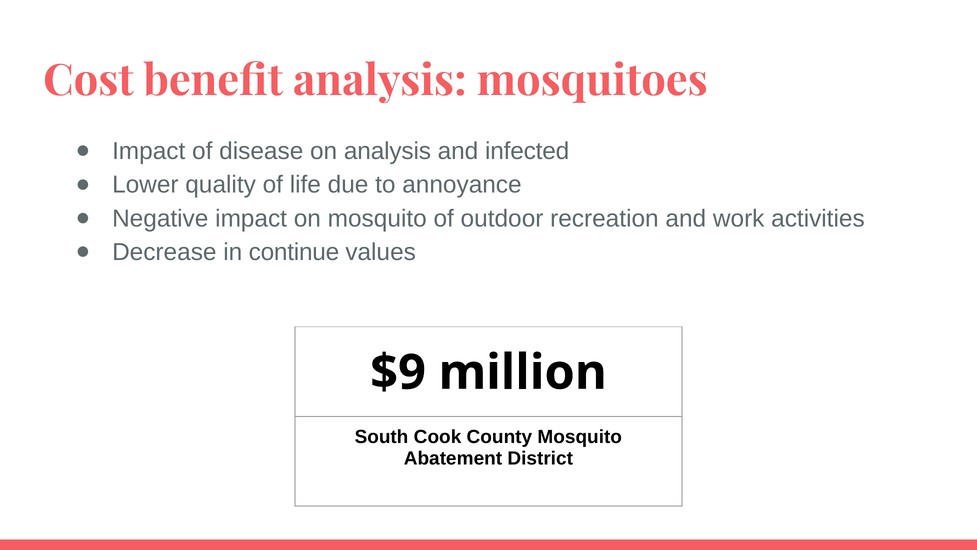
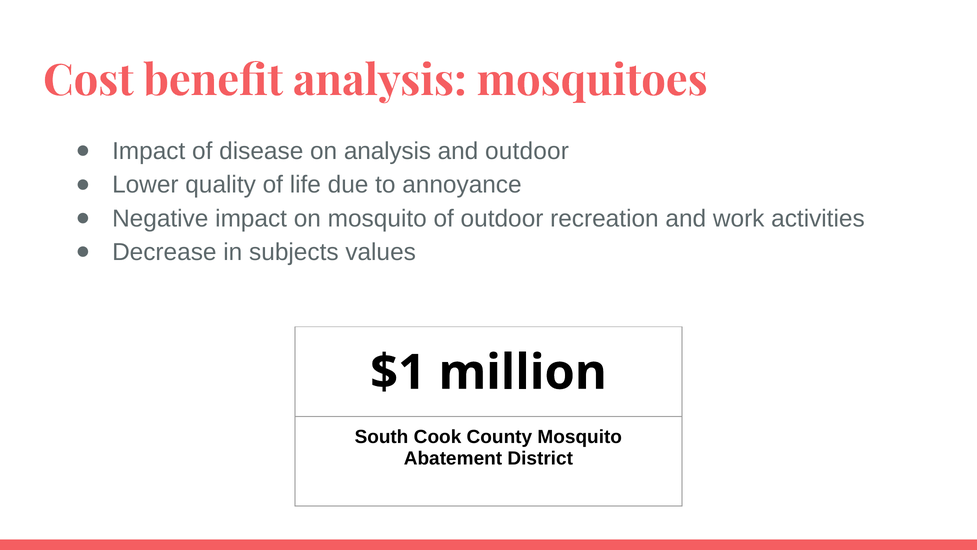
and infected: infected -> outdoor (527, 151)
continue: continue -> subjects (294, 252)
$9: $9 -> $1 (398, 372)
